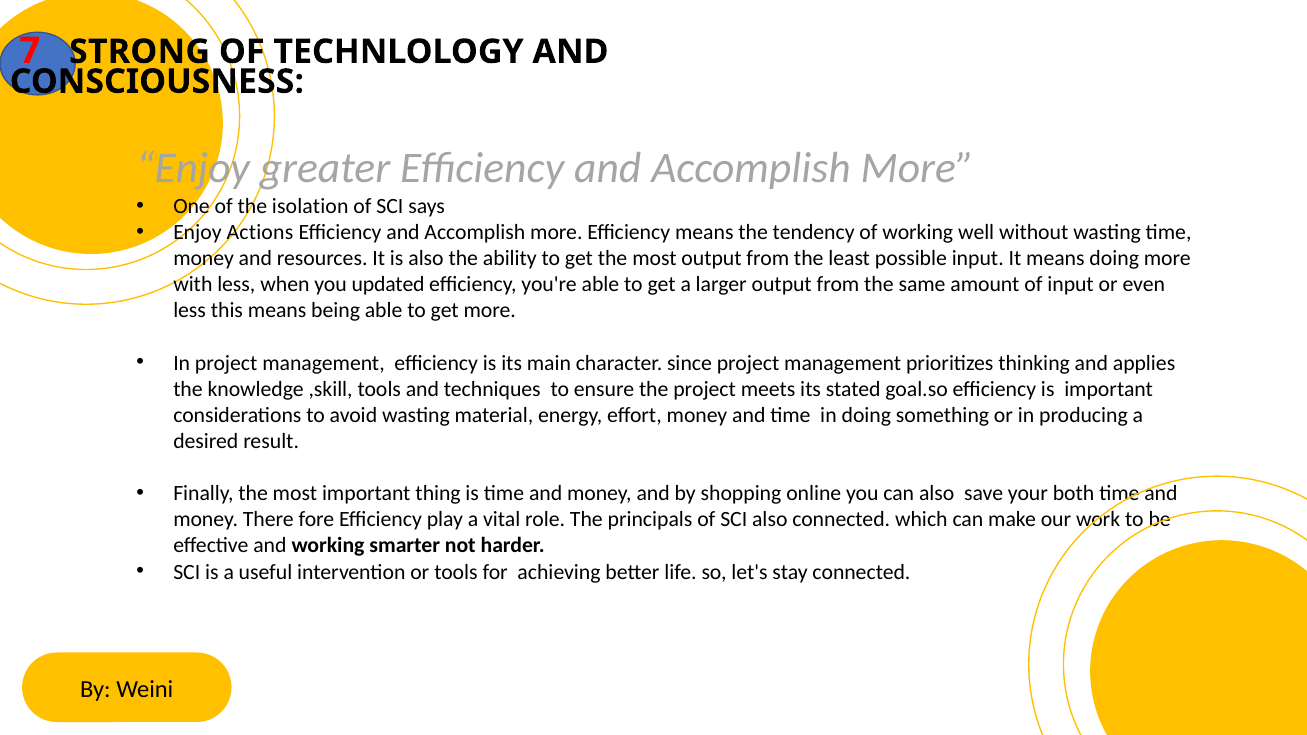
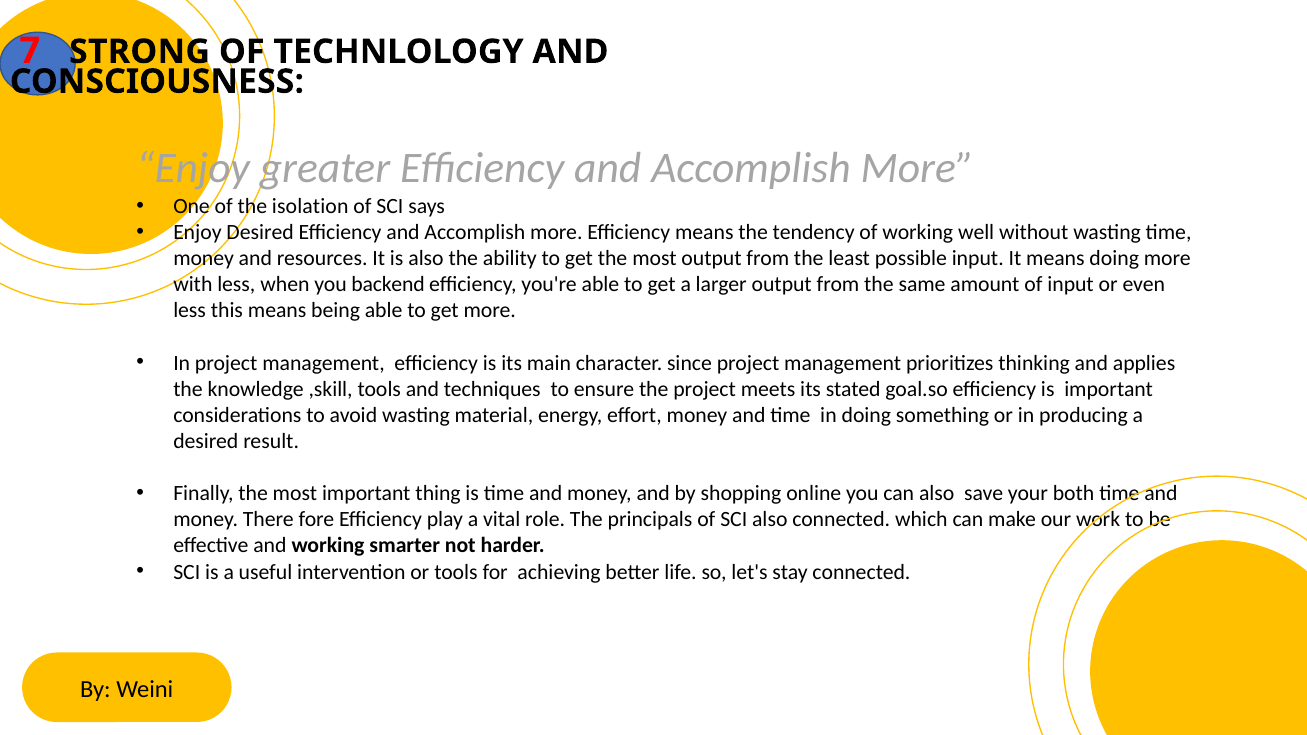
Enjoy Actions: Actions -> Desired (260, 232)
updated: updated -> backend (388, 285)
